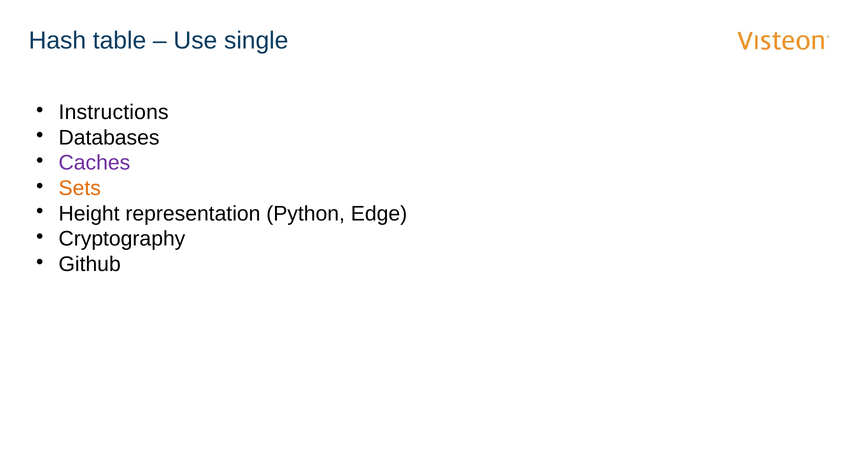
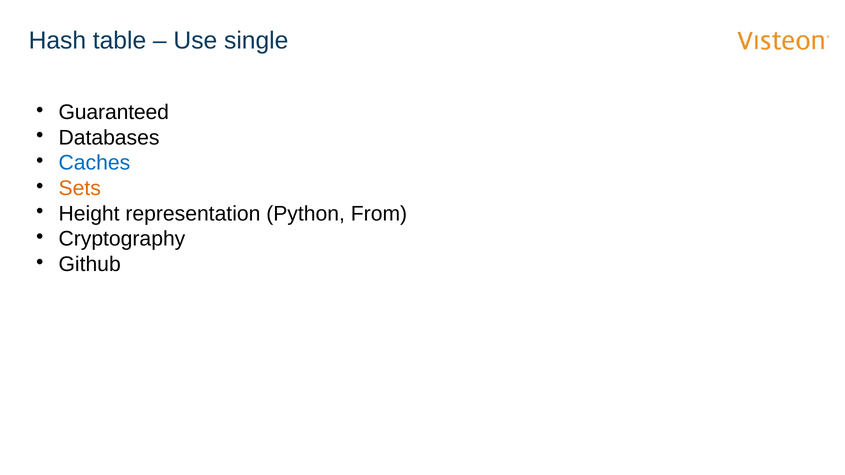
Instructions: Instructions -> Guaranteed (114, 112)
Caches colour: purple -> blue (94, 163)
Edge: Edge -> From (379, 214)
